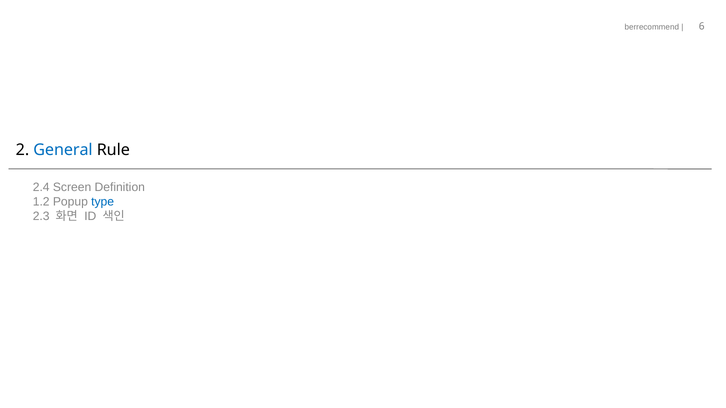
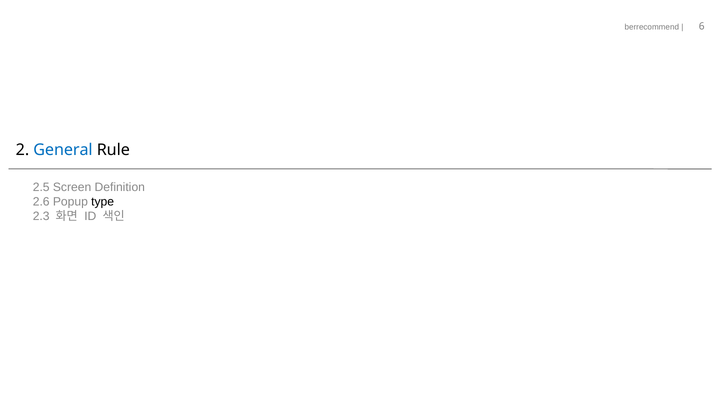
2.4: 2.4 -> 2.5 (41, 187)
1.2: 1.2 -> 2.6 (41, 202)
type colour: blue -> black (103, 202)
